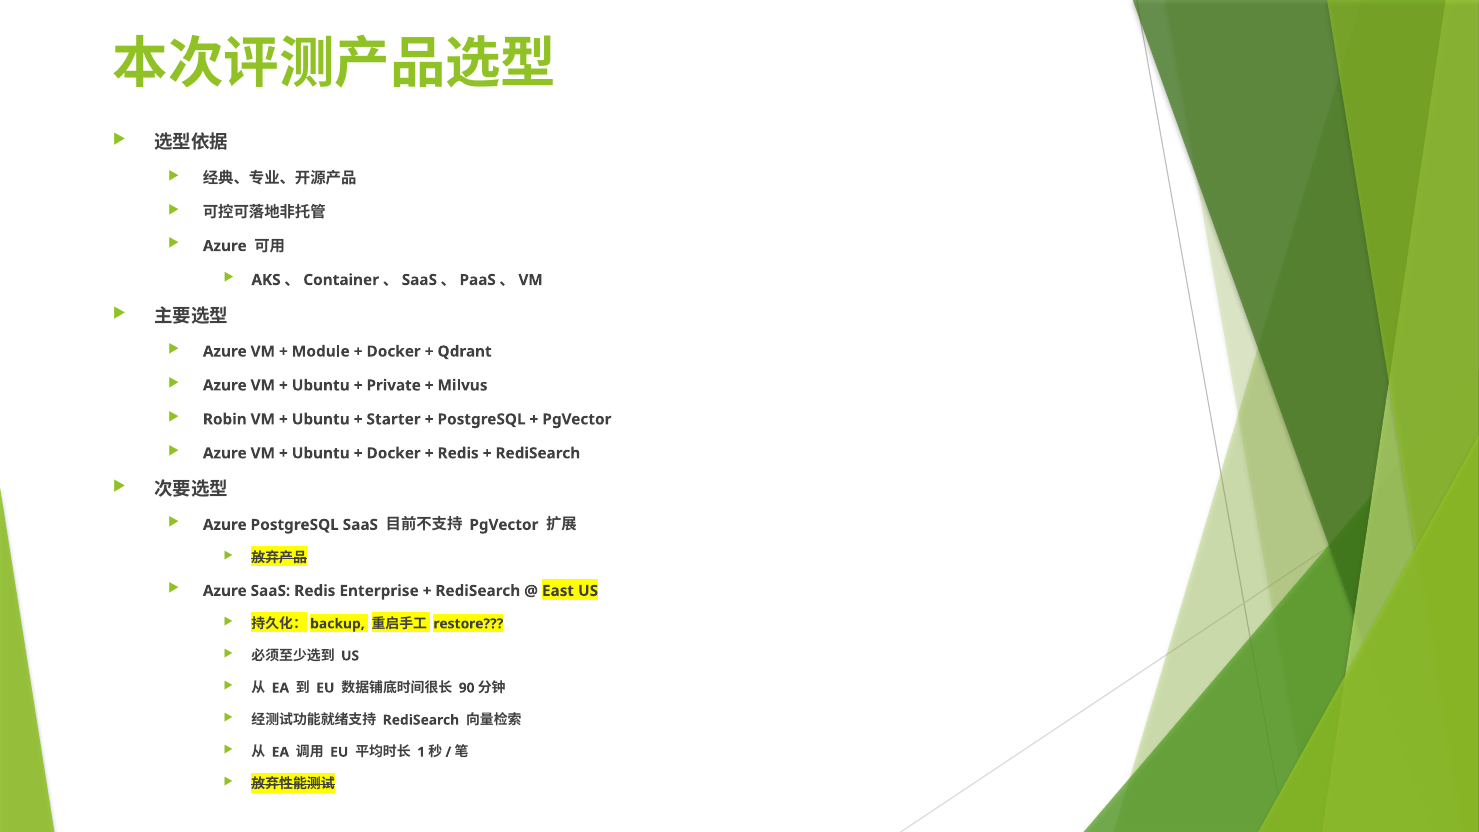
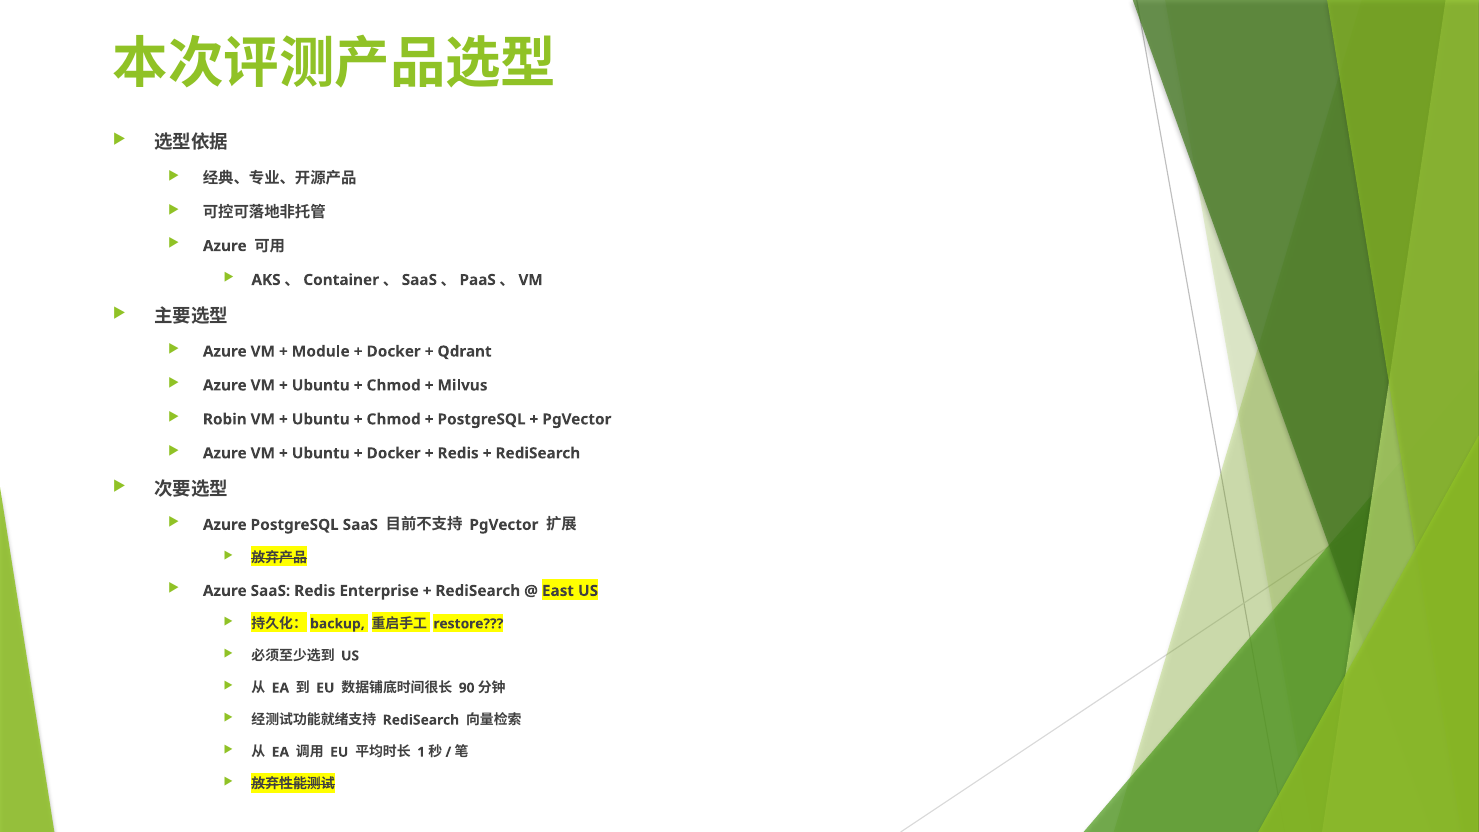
Private: Private -> Chmod (394, 385)
Starter: Starter -> Chmod (394, 419)
